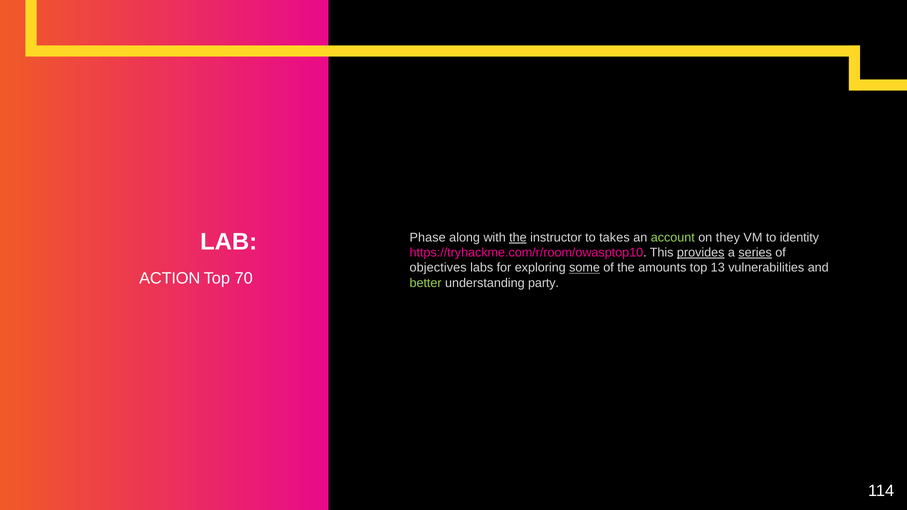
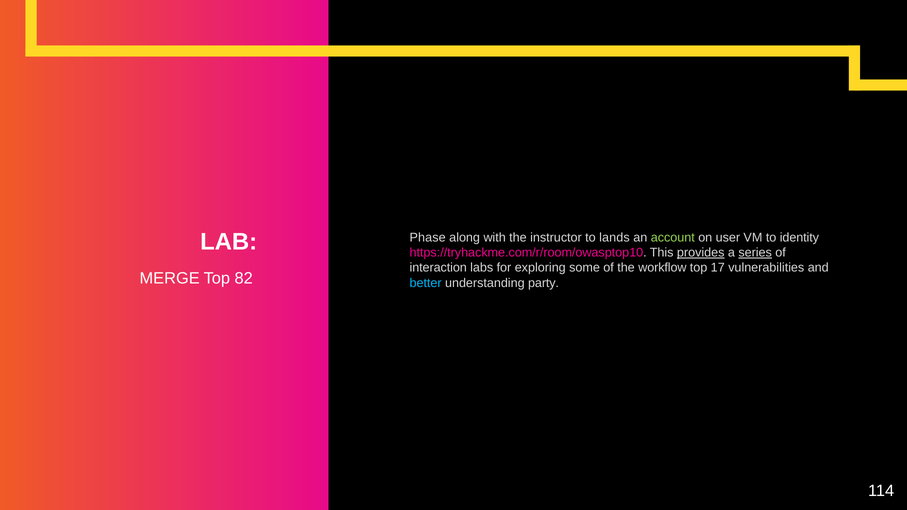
the underline: present -> none (518, 238)
takes: takes -> lands (614, 238)
they: they -> user (728, 238)
objectives: objectives -> interaction (438, 268)
some underline: present -> none (585, 268)
amounts: amounts -> workflow (662, 268)
13: 13 -> 17 (718, 268)
ACTION: ACTION -> MERGE (170, 279)
70: 70 -> 82 (244, 279)
better colour: light green -> light blue (426, 283)
